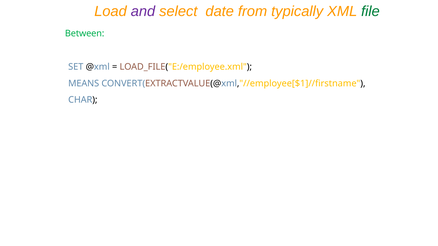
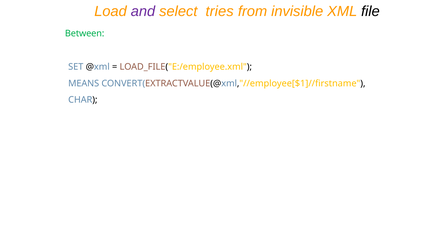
date: date -> tries (220, 11)
typically: typically -> invisible (297, 11)
file colour: green -> black (370, 11)
